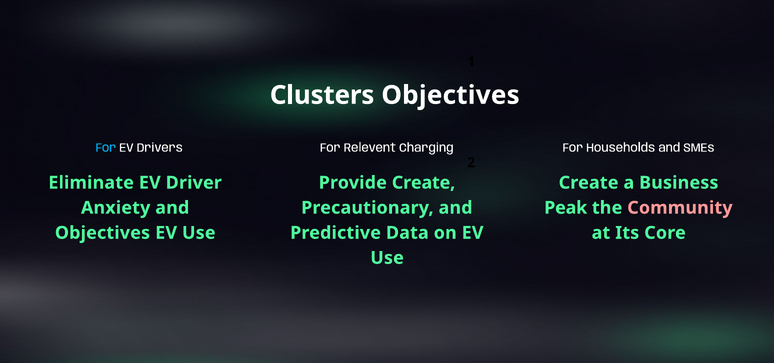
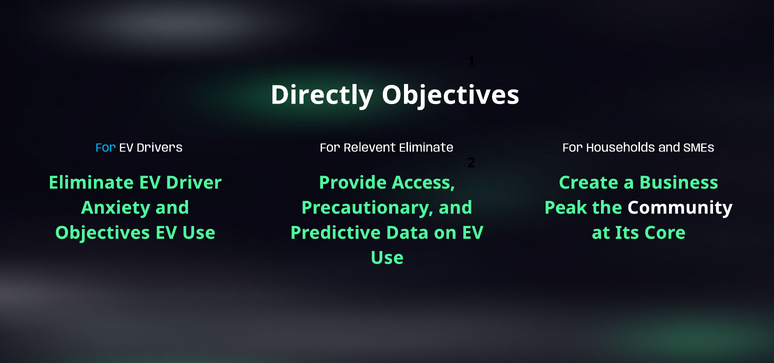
Clusters: Clusters -> Directly (322, 95)
Relevent Charging: Charging -> Eliminate (426, 148)
Provide Create: Create -> Access (423, 183)
Community colour: pink -> white (680, 208)
